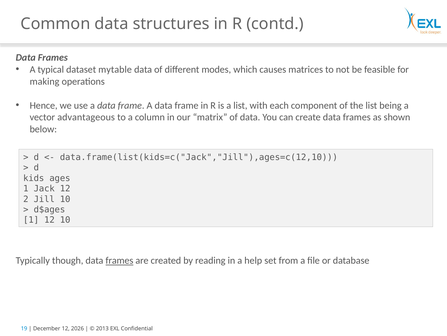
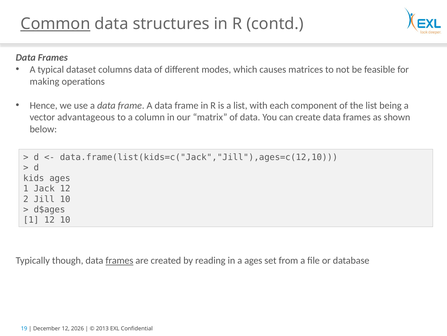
Common underline: none -> present (55, 24)
mytable: mytable -> columns (115, 69)
a help: help -> ages (253, 260)
